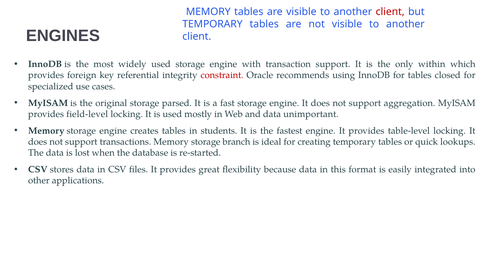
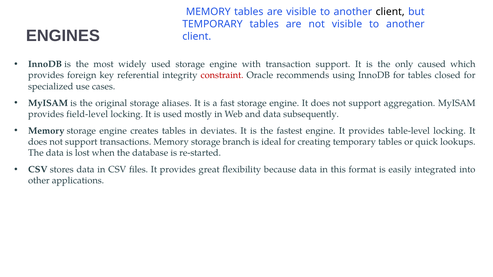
client colour: red -> black (390, 12)
within: within -> caused (432, 64)
parsed: parsed -> aliases (177, 103)
unimportant: unimportant -> subsequently (311, 114)
students: students -> deviates (219, 131)
